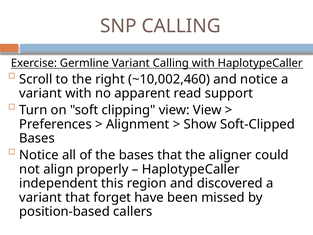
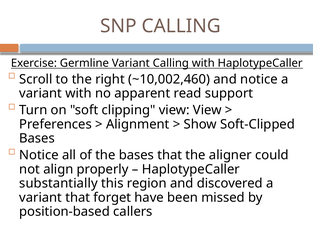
independent: independent -> substantially (58, 183)
